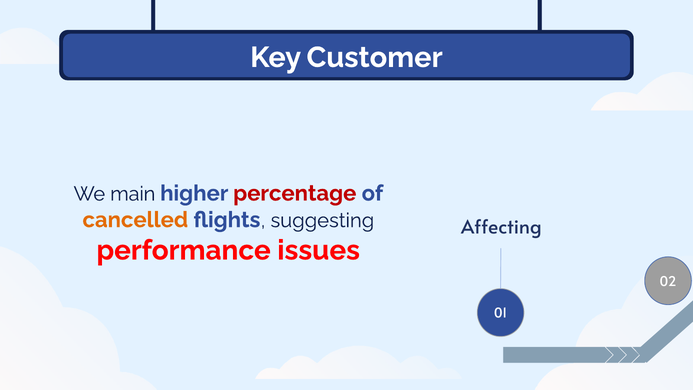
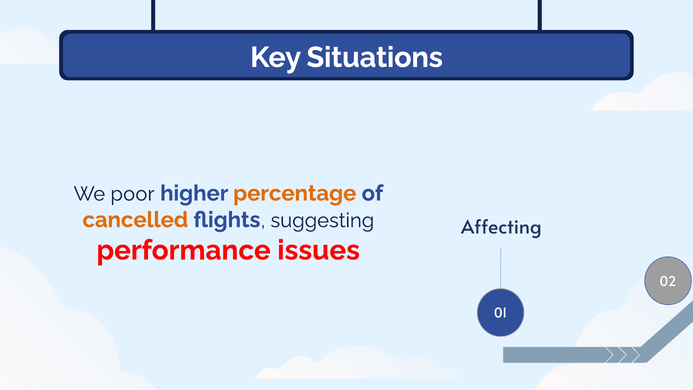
Customer: Customer -> Situations (375, 57)
main: main -> poor (133, 194)
percentage colour: red -> orange (295, 193)
